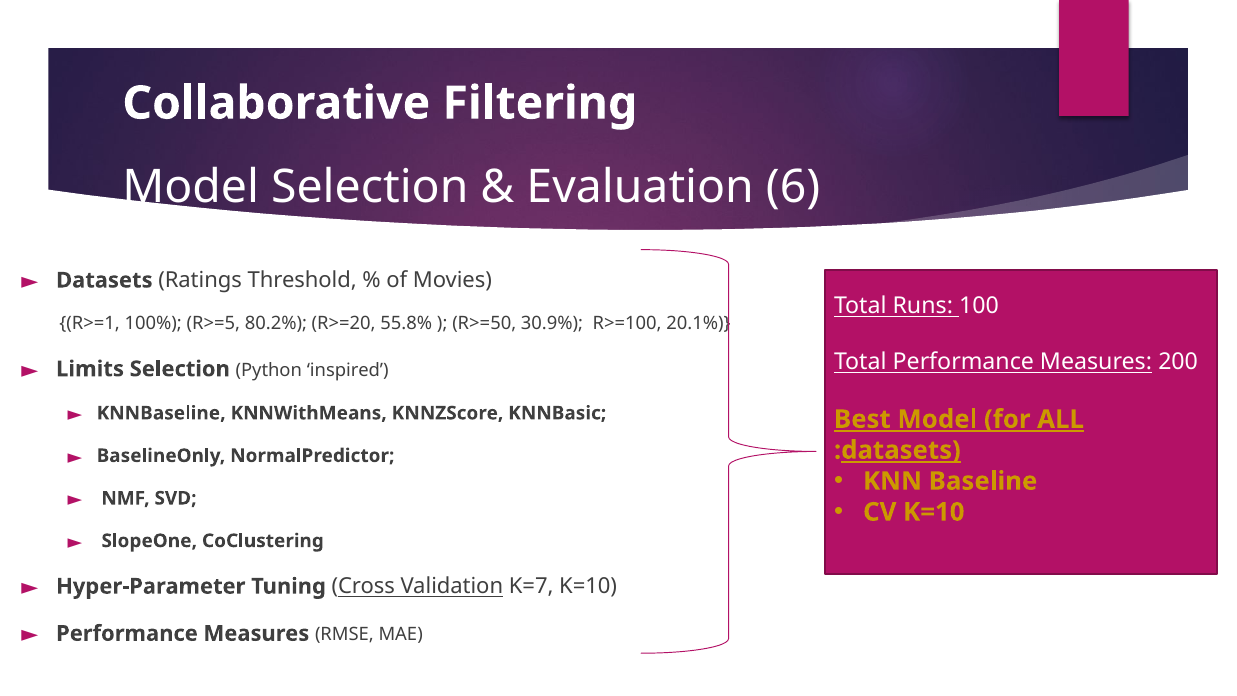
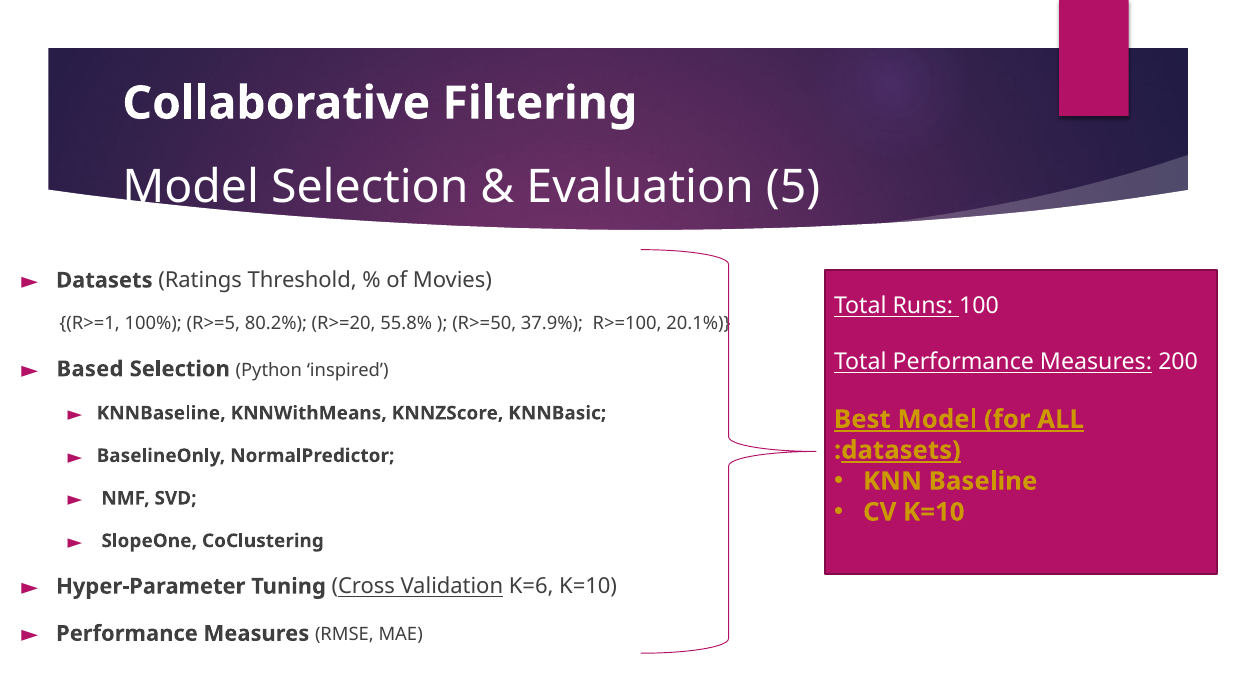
6: 6 -> 5 (793, 187)
30.9%: 30.9% -> 37.9% (552, 324)
Limits: Limits -> Based (90, 369)
K=7: K=7 -> K=6 (531, 586)
